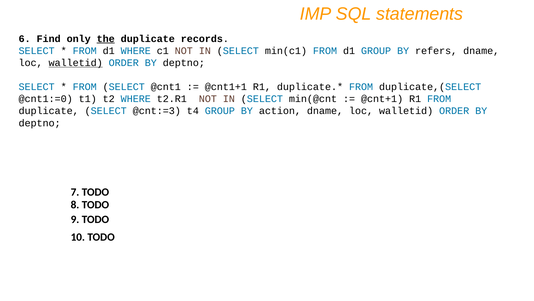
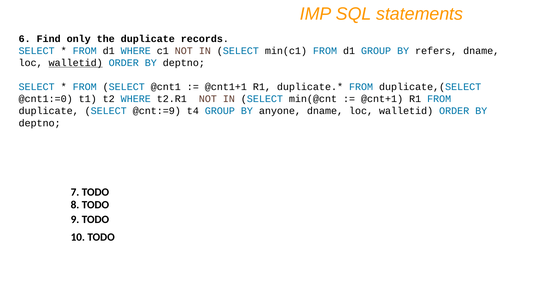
the underline: present -> none (106, 39)
@cnt:=3: @cnt:=3 -> @cnt:=9 (157, 111)
action: action -> anyone (280, 111)
